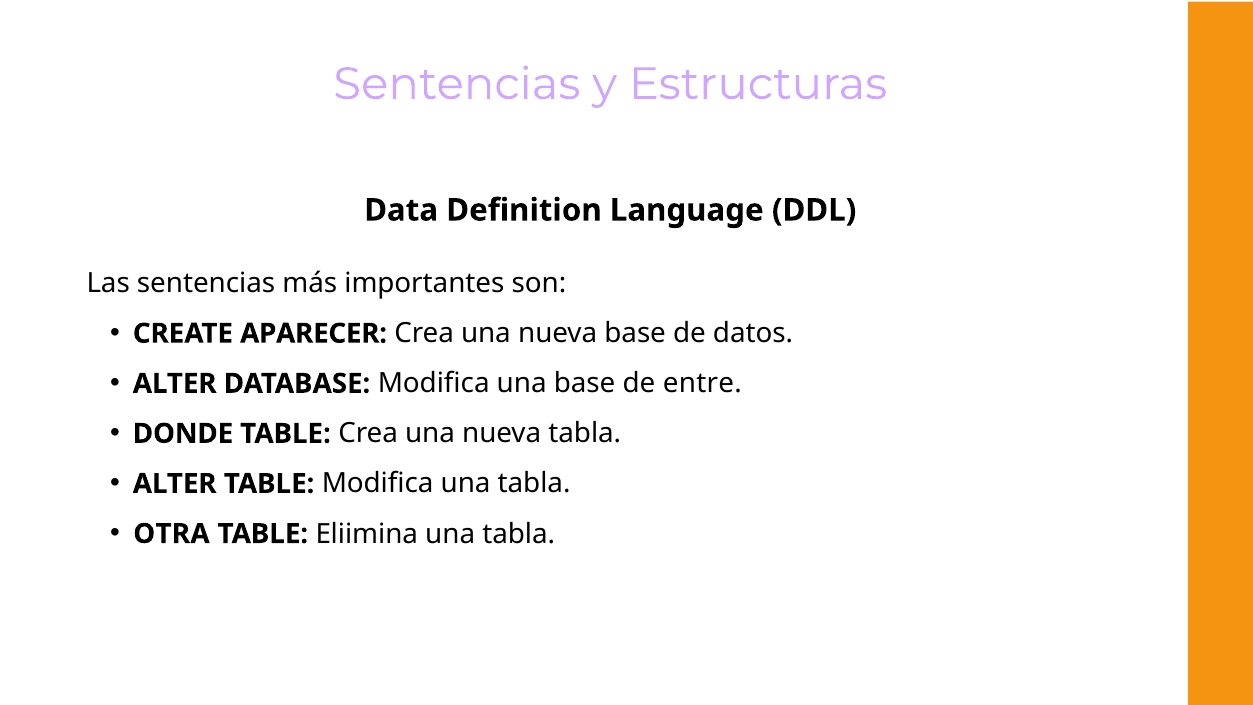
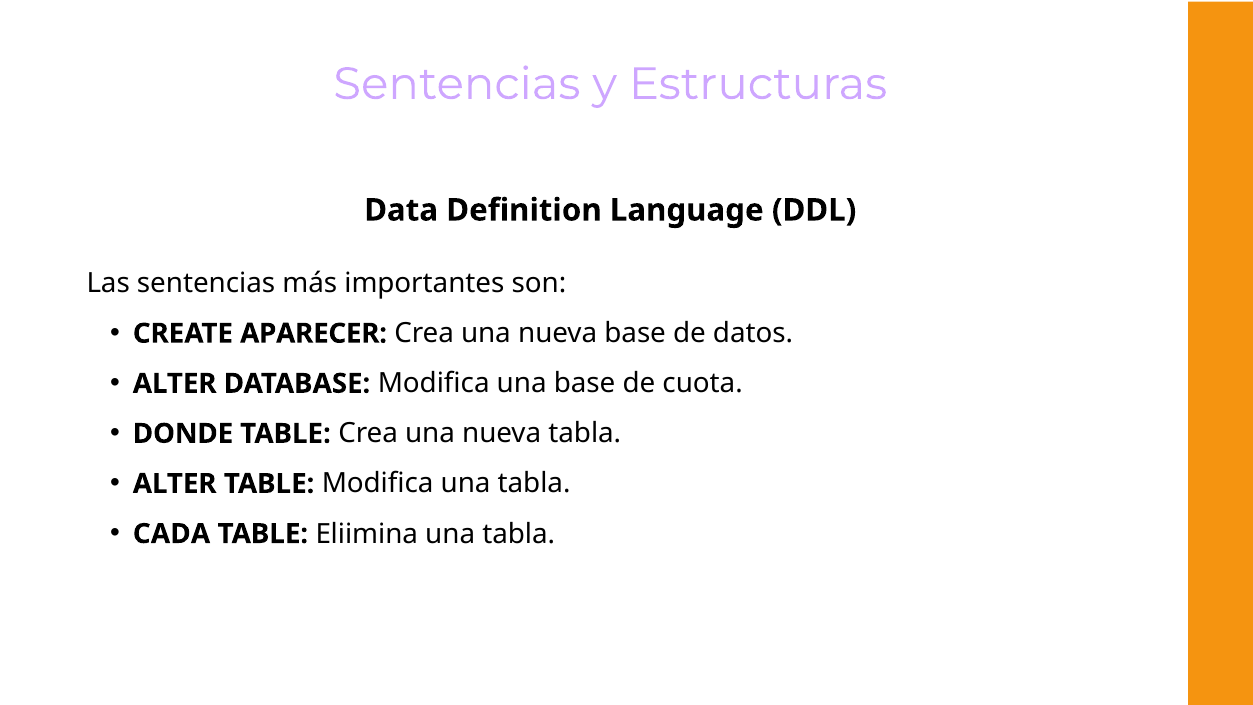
entre: entre -> cuota (703, 383)
OTRA: OTRA -> CADA (171, 534)
